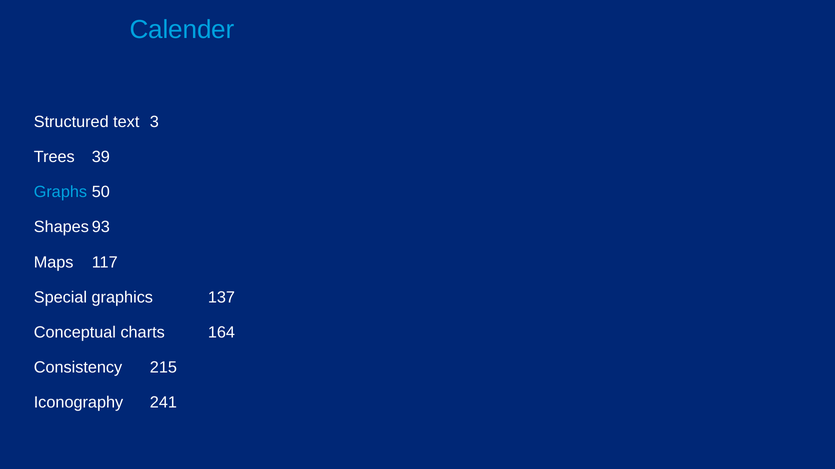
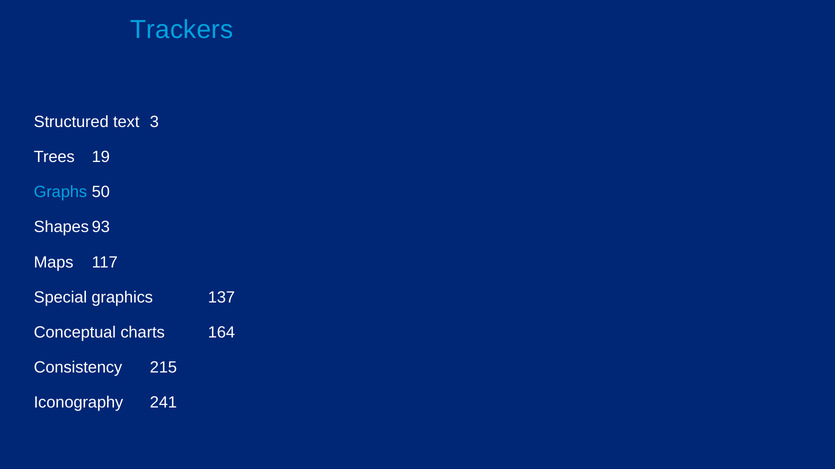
Calender: Calender -> Trackers (182, 30)
39: 39 -> 19 (101, 157)
